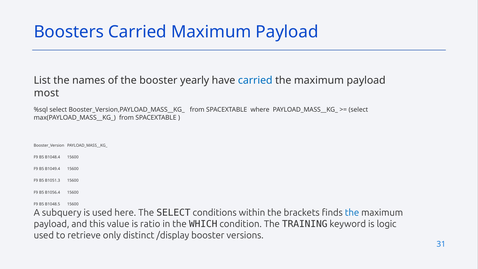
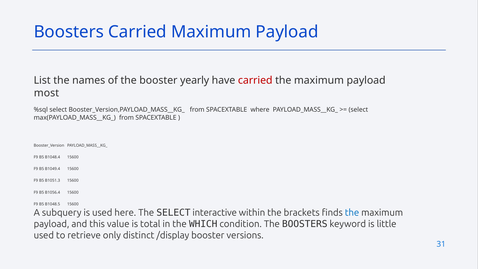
carried colour: blue -> red (255, 80)
conditions: conditions -> interactive (215, 212)
ratio: ratio -> total (150, 224)
The TRAINING: TRAINING -> BOOSTERS (305, 224)
logic: logic -> little (387, 224)
